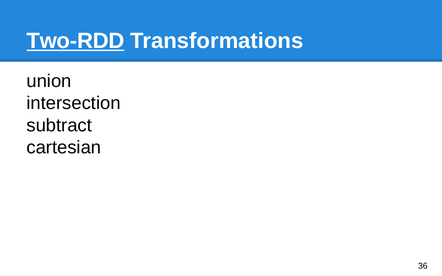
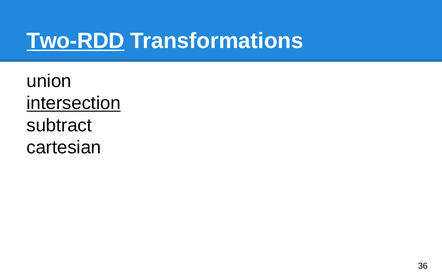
intersection underline: none -> present (74, 103)
